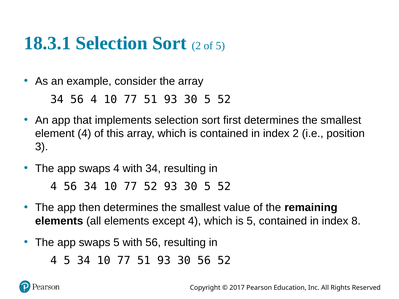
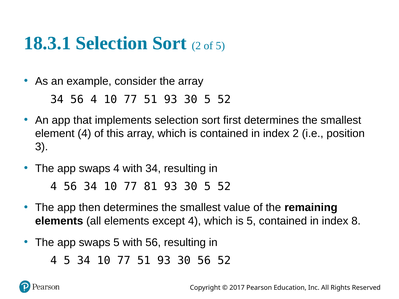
77 52: 52 -> 81 (151, 187)
